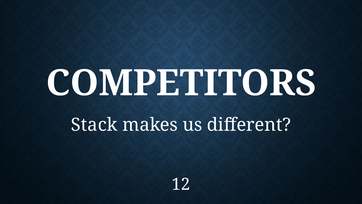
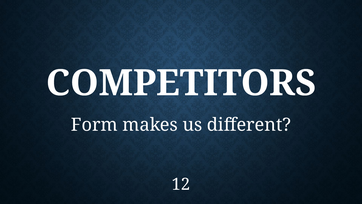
Stack: Stack -> Form (94, 125)
